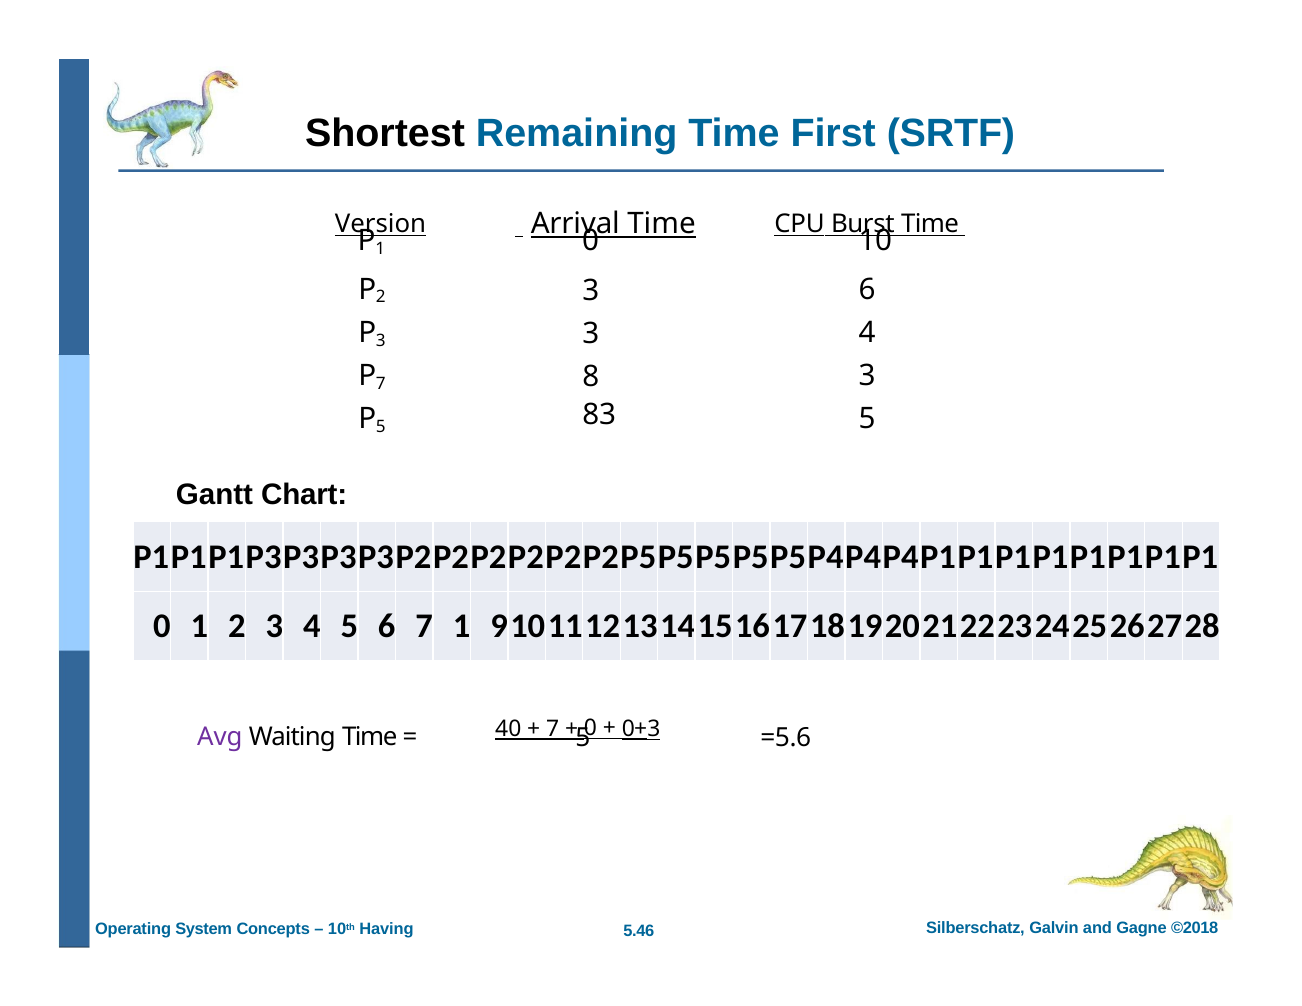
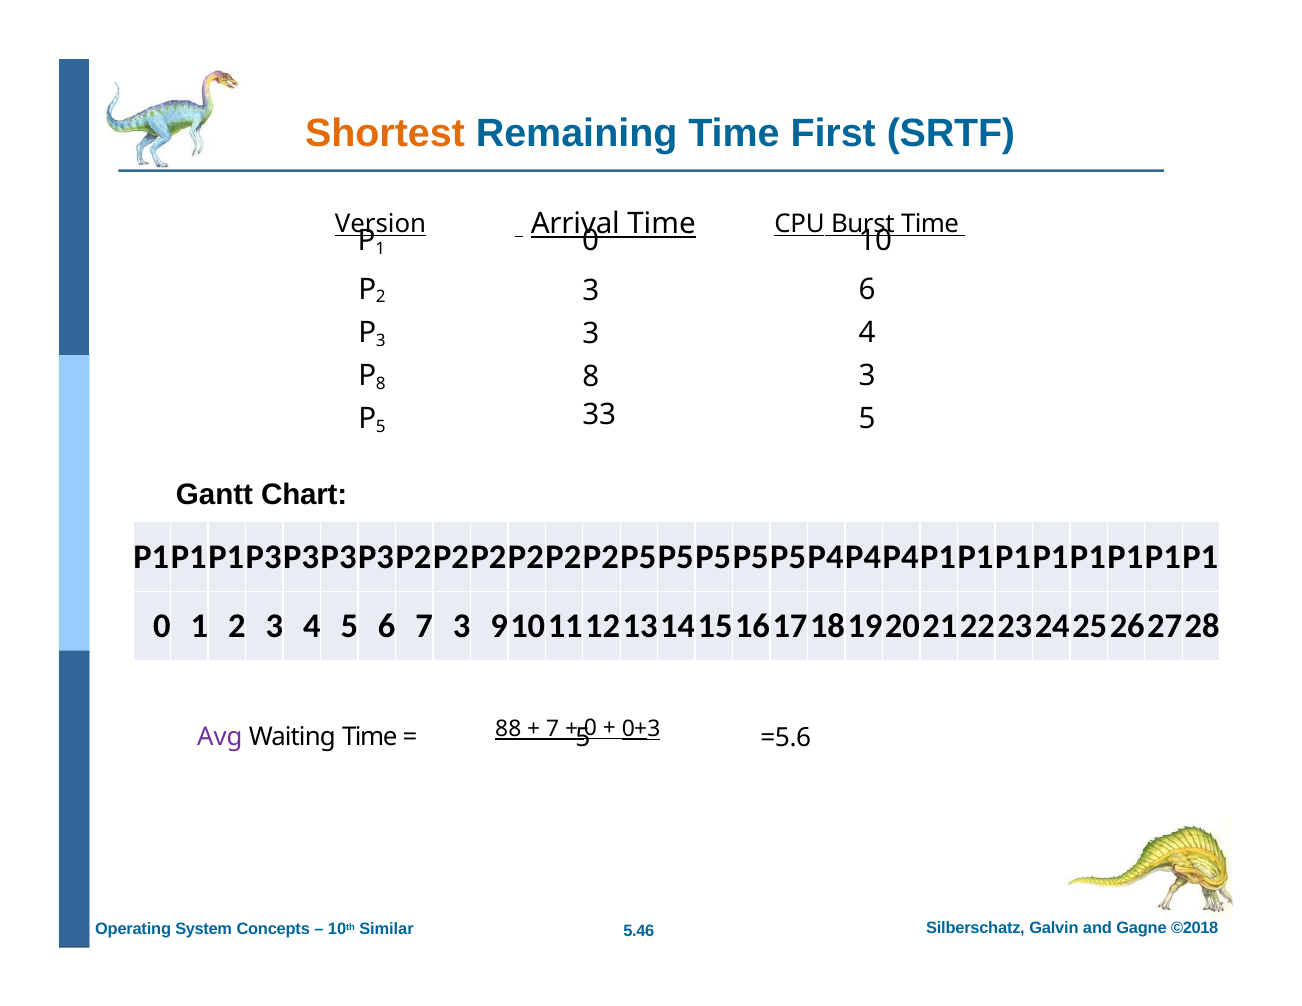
Shortest colour: black -> orange (385, 133)
7: 7 -> 8 (381, 384)
83: 83 -> 33 (599, 415)
7 1: 1 -> 3 (462, 627)
40: 40 -> 88 (508, 729)
Having: Having -> Similar (386, 929)
